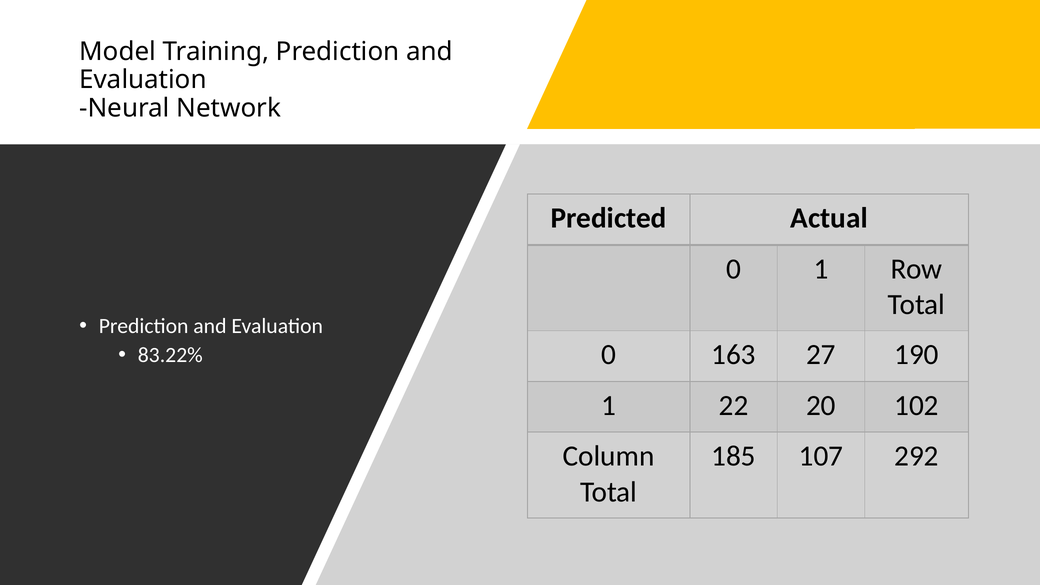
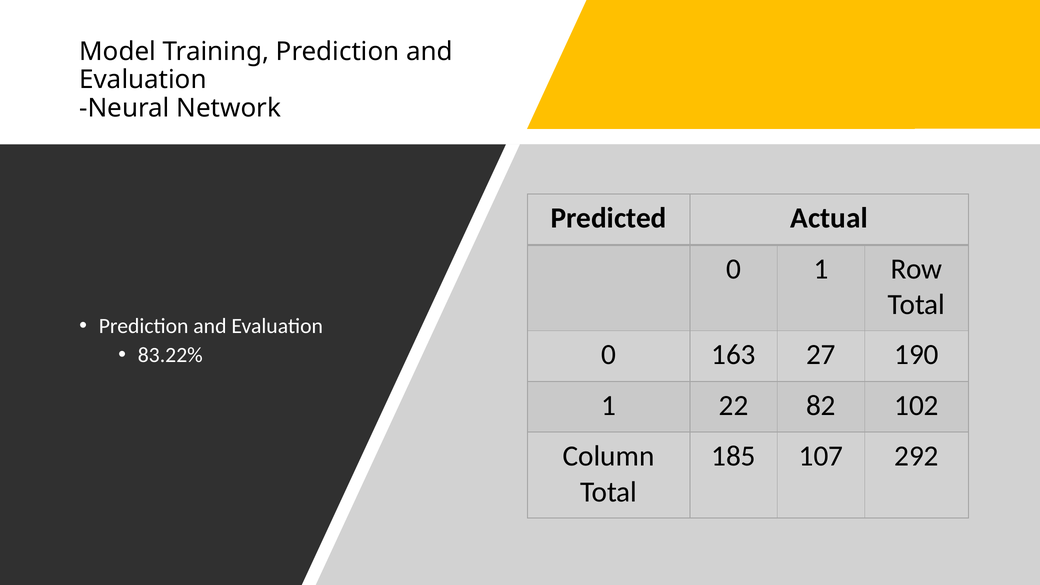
20: 20 -> 82 (821, 406)
